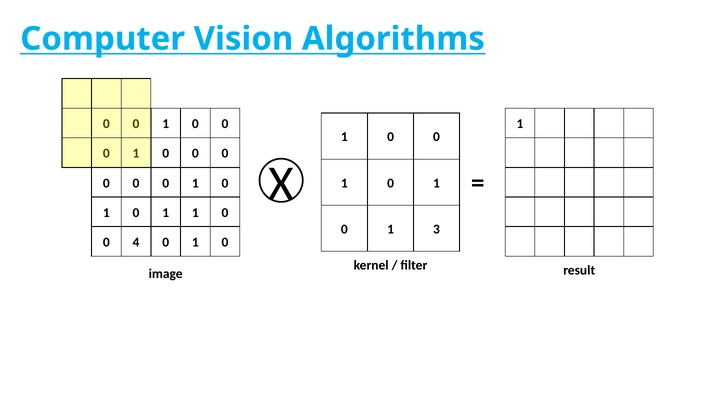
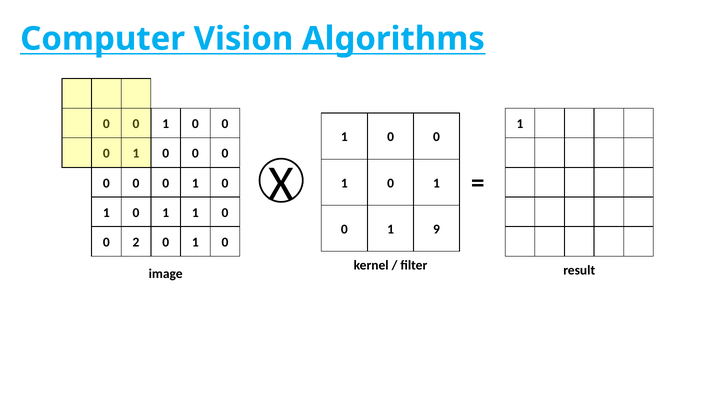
3: 3 -> 9 (436, 229)
4: 4 -> 2 (136, 243)
